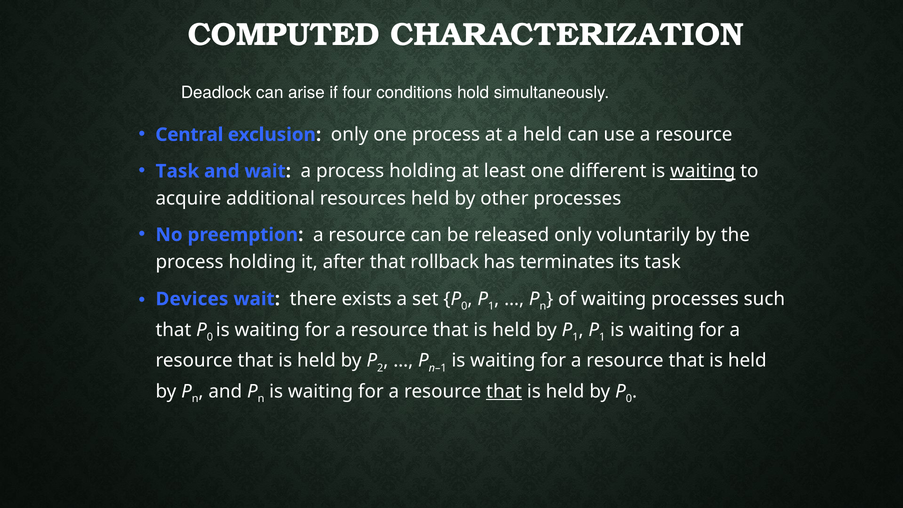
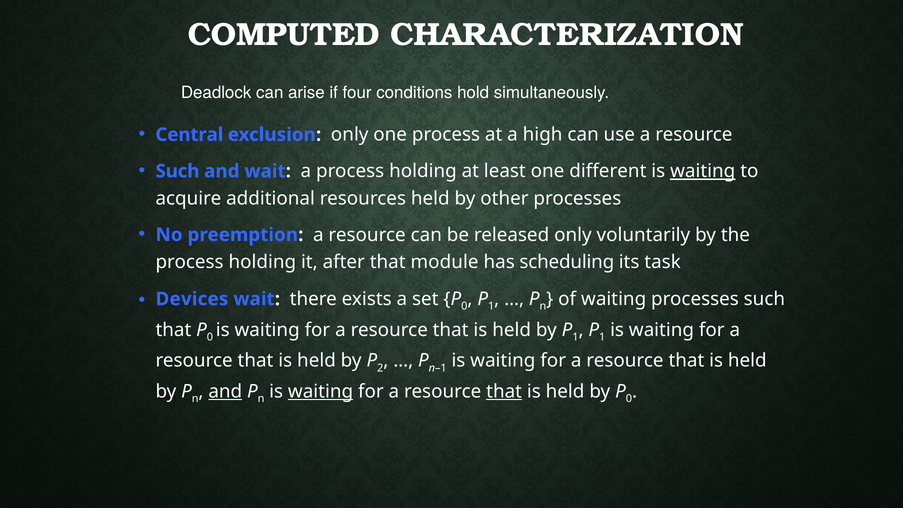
a held: held -> high (543, 135)
Task: Task -> Such (177, 171)
rollback: rollback -> module (445, 262)
terminates: terminates -> scheduling (567, 262)
and underline: none -> present (225, 391)
waiting underline: none -> present (321, 391)
